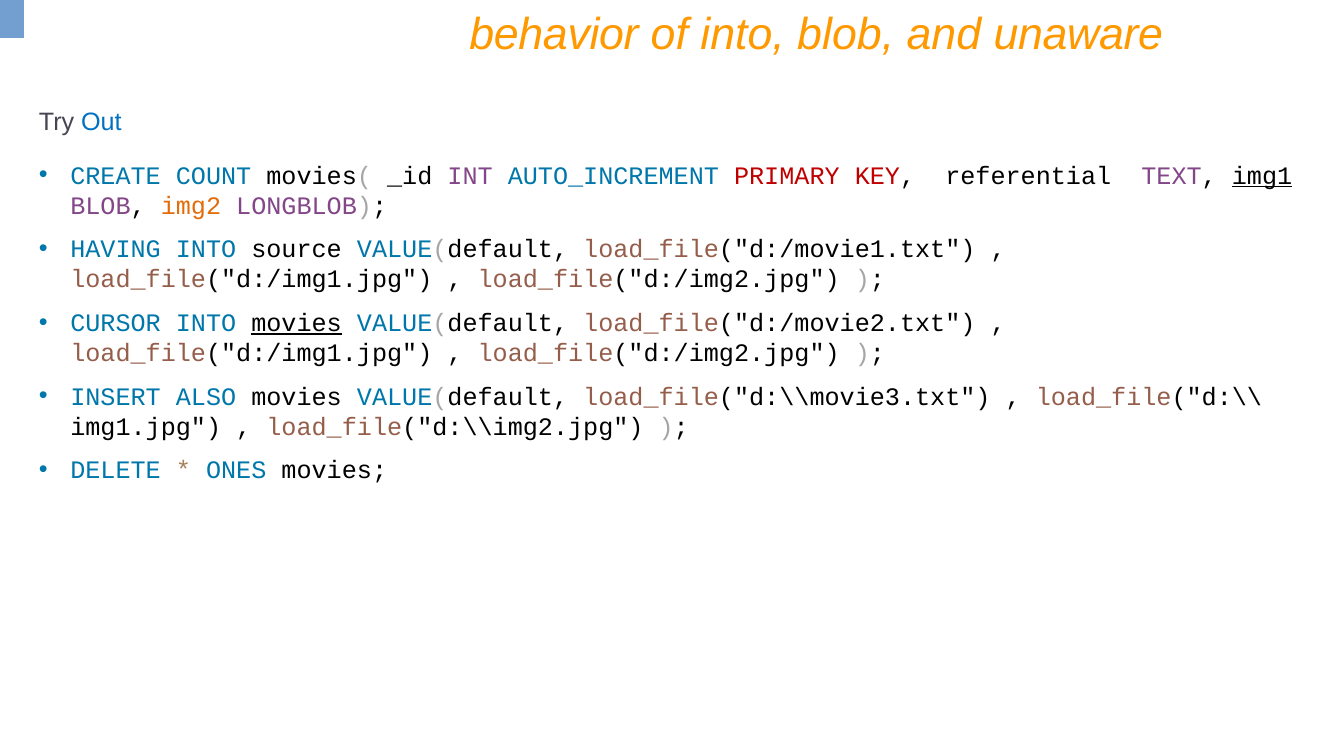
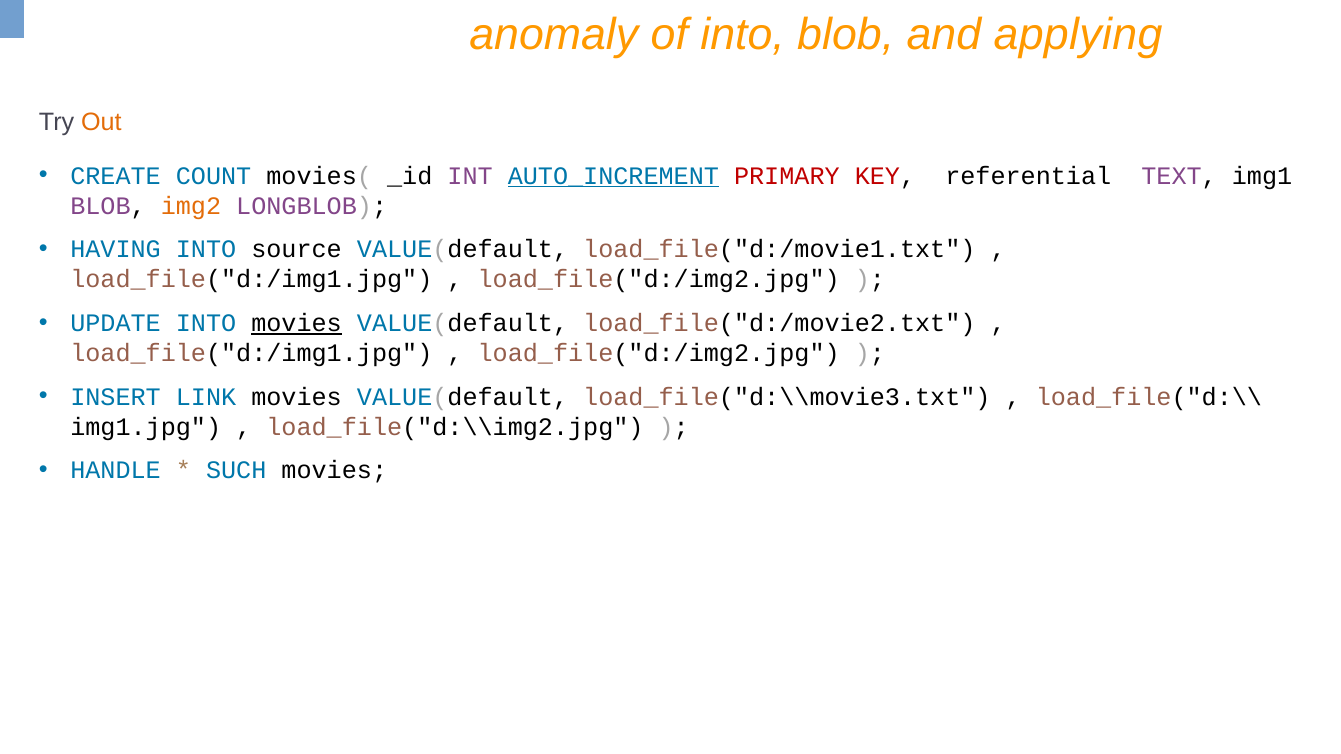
behavior: behavior -> anomaly (554, 35)
unaware: unaware -> applying (1078, 35)
Out colour: blue -> orange (101, 122)
AUTO_INCREMENT underline: none -> present (613, 176)
img1 underline: present -> none (1262, 176)
CURSOR: CURSOR -> UPDATE (116, 323)
ALSO: ALSO -> LINK (206, 397)
DELETE: DELETE -> HANDLE (116, 471)
ONES: ONES -> SUCH (236, 471)
